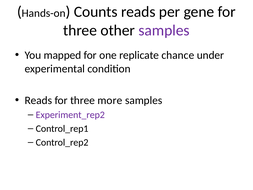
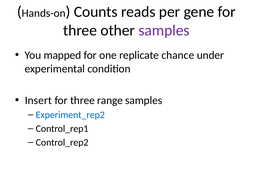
Reads: Reads -> Insert (38, 100)
more: more -> range (110, 100)
Experiment_rep2 colour: purple -> blue (70, 115)
